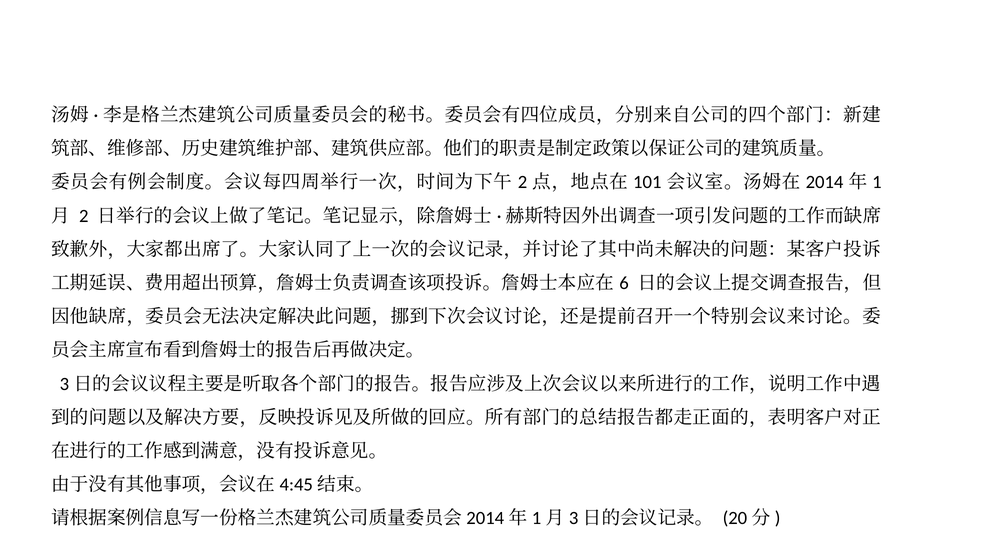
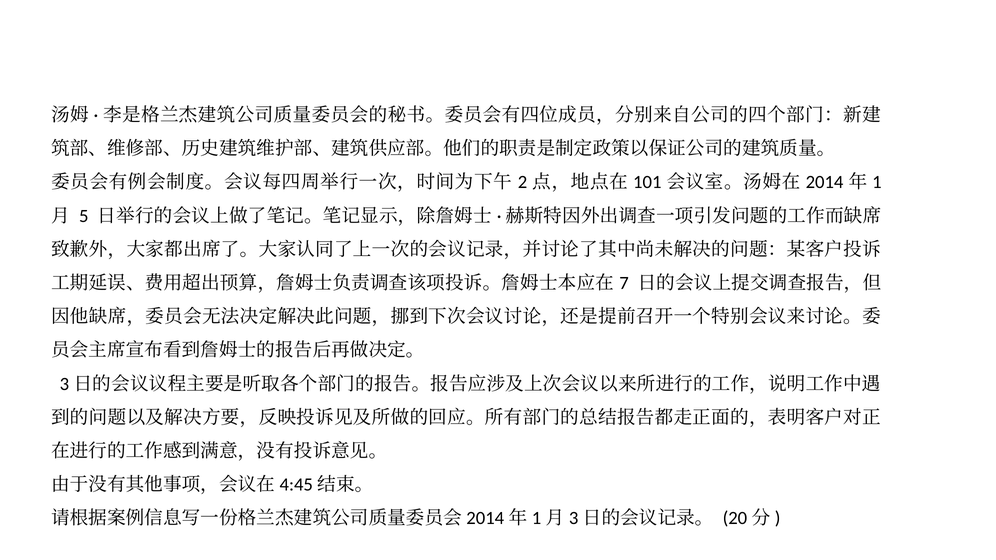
2: 2 -> 5 (84, 216)
6: 6 -> 7 (624, 283)
